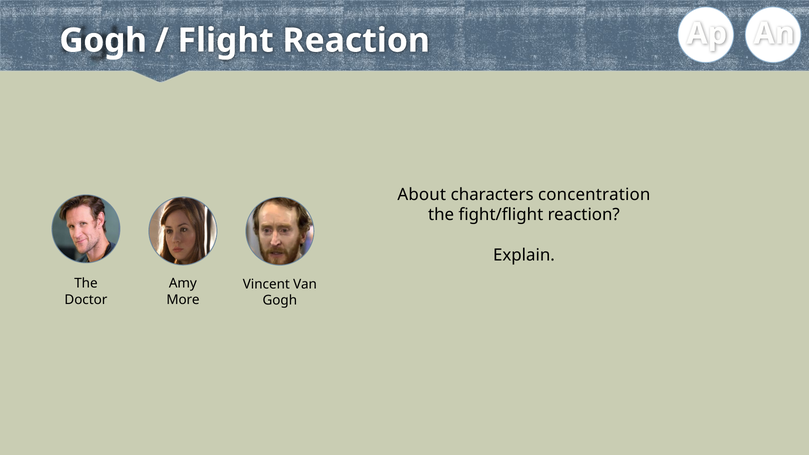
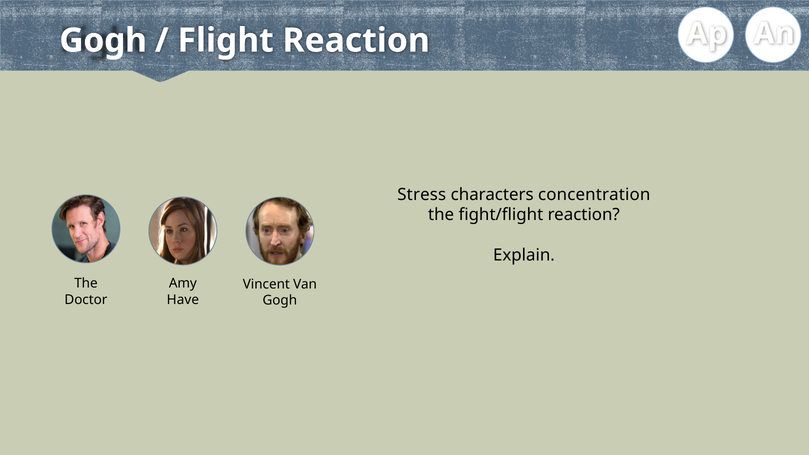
About: About -> Stress (422, 195)
More: More -> Have (183, 300)
